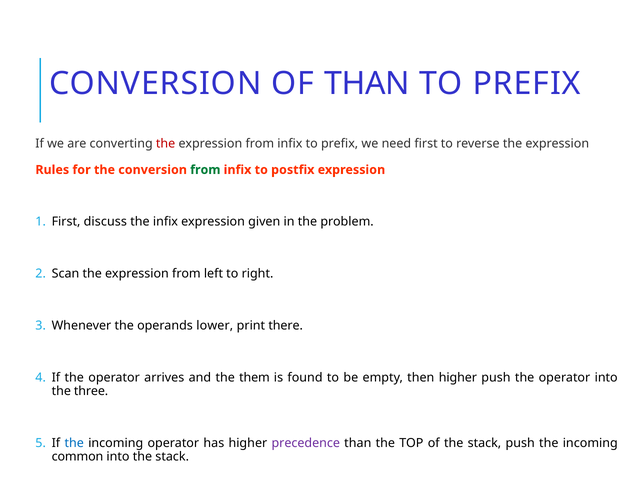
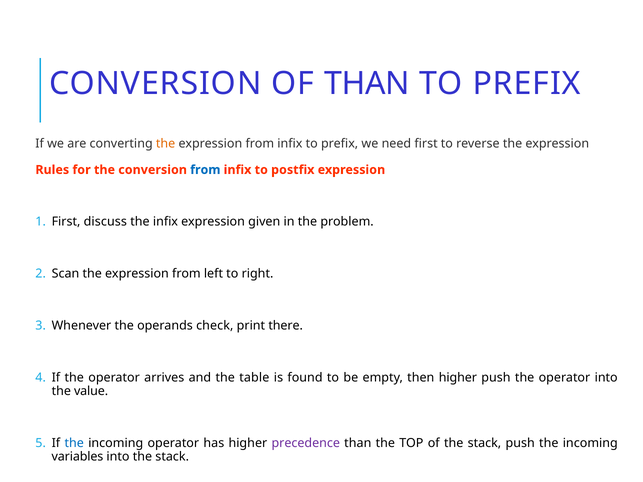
the colour: red -> orange (166, 144)
from colour: green -> blue (205, 170)
lower: lower -> check (215, 326)
them: them -> table (254, 378)
three: three -> value (91, 391)
common: common -> variables (77, 457)
